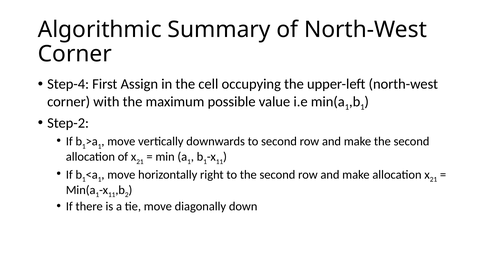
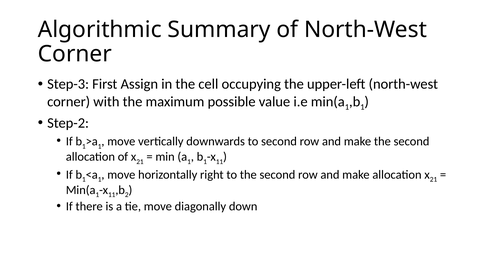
Step-4: Step-4 -> Step-3 (68, 84)
